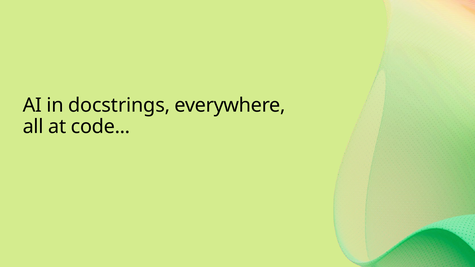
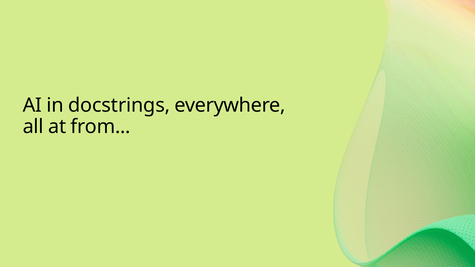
code: code -> from (101, 127)
